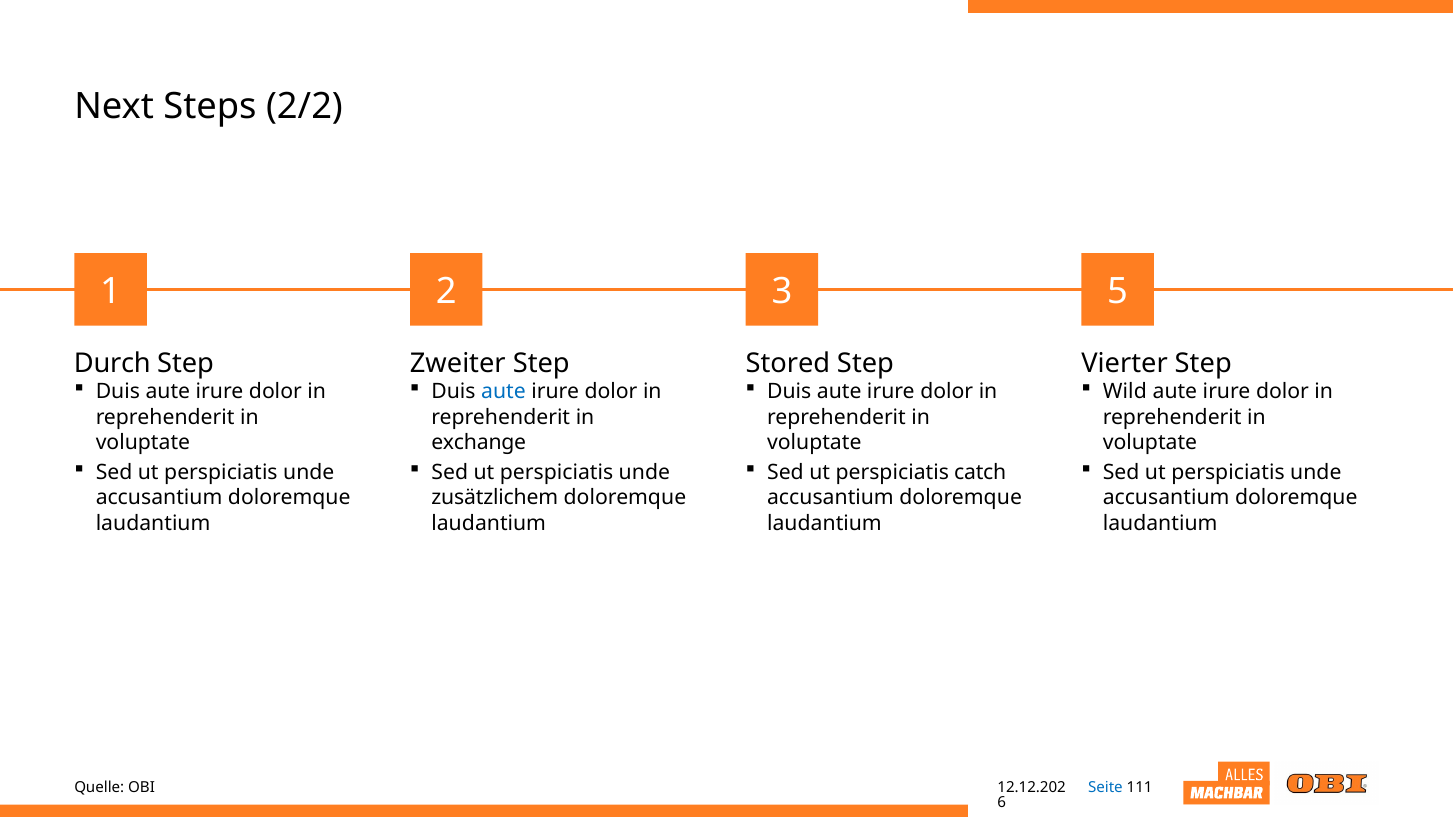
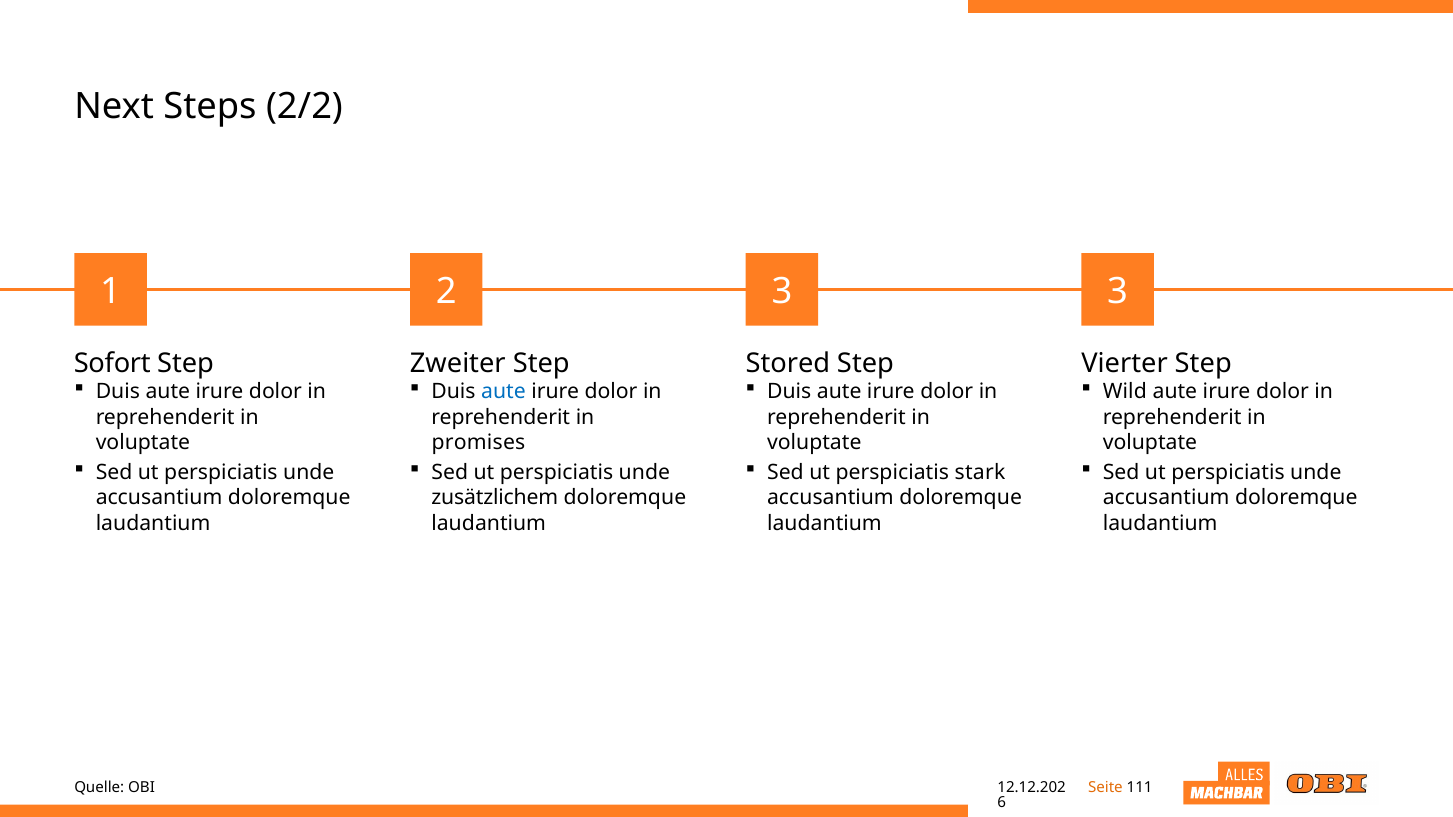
2 5: 5 -> 3 (1118, 292)
Durch: Durch -> Sofort (112, 363)
exchange: exchange -> promises (479, 443)
catch: catch -> stark (980, 473)
Seite colour: blue -> orange (1106, 787)
